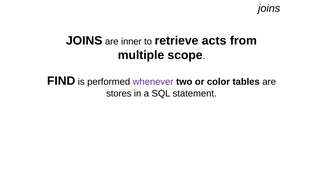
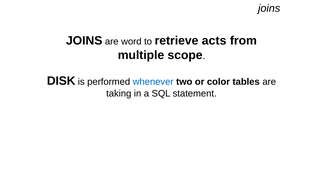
inner: inner -> word (131, 42)
FIND: FIND -> DISK (61, 81)
whenever colour: purple -> blue (153, 82)
stores: stores -> taking (119, 94)
